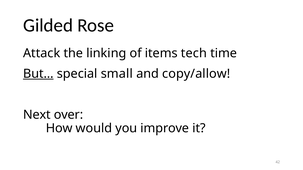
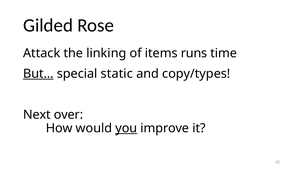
tech: tech -> runs (194, 53)
small: small -> static (117, 74)
copy/allow: copy/allow -> copy/types (196, 74)
you underline: none -> present (126, 129)
